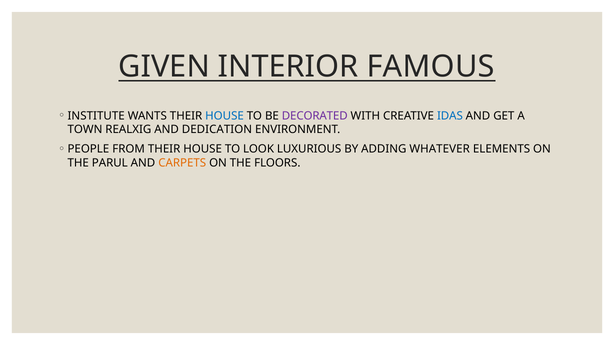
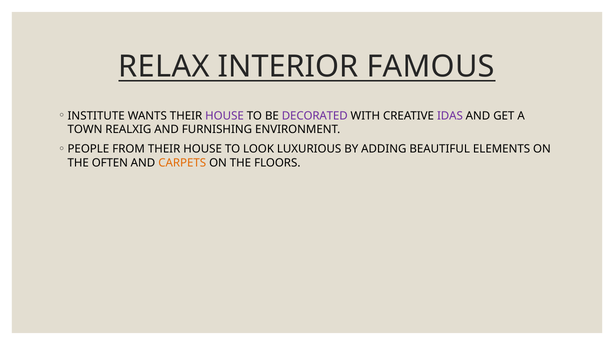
GIVEN: GIVEN -> RELAX (164, 67)
HOUSE colour: blue -> purple (225, 116)
IDAS colour: blue -> purple (450, 116)
DEDICATION: DEDICATION -> FURNISHING (217, 130)
WHATEVER: WHATEVER -> BEAUTIFUL (440, 149)
PARUL: PARUL -> OFTEN (110, 163)
